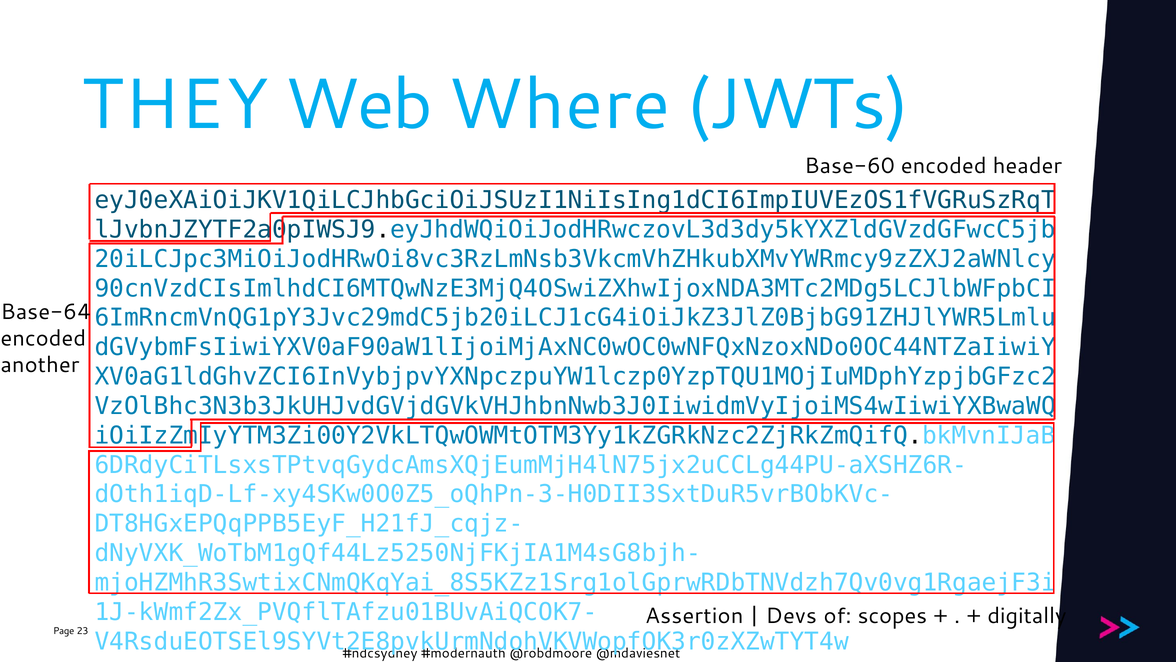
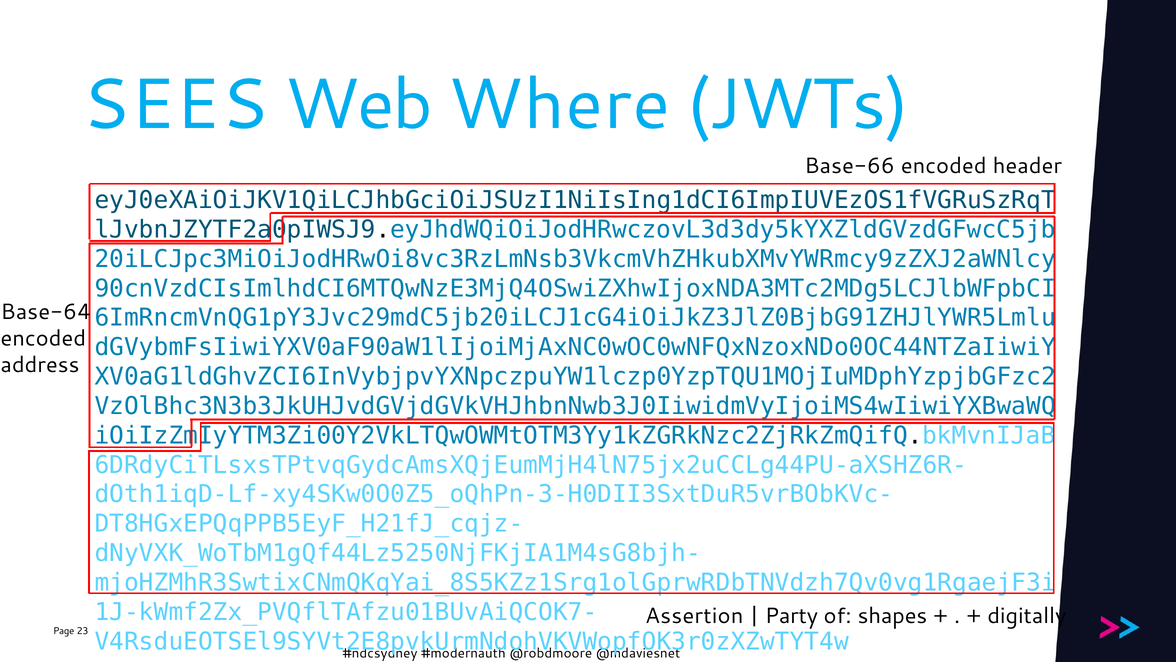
THEY: THEY -> SEES (175, 105)
Base-60: Base-60 -> Base-66 (850, 166)
another: another -> address (40, 365)
Devs: Devs -> Party (791, 616)
scopes: scopes -> shapes (892, 616)
